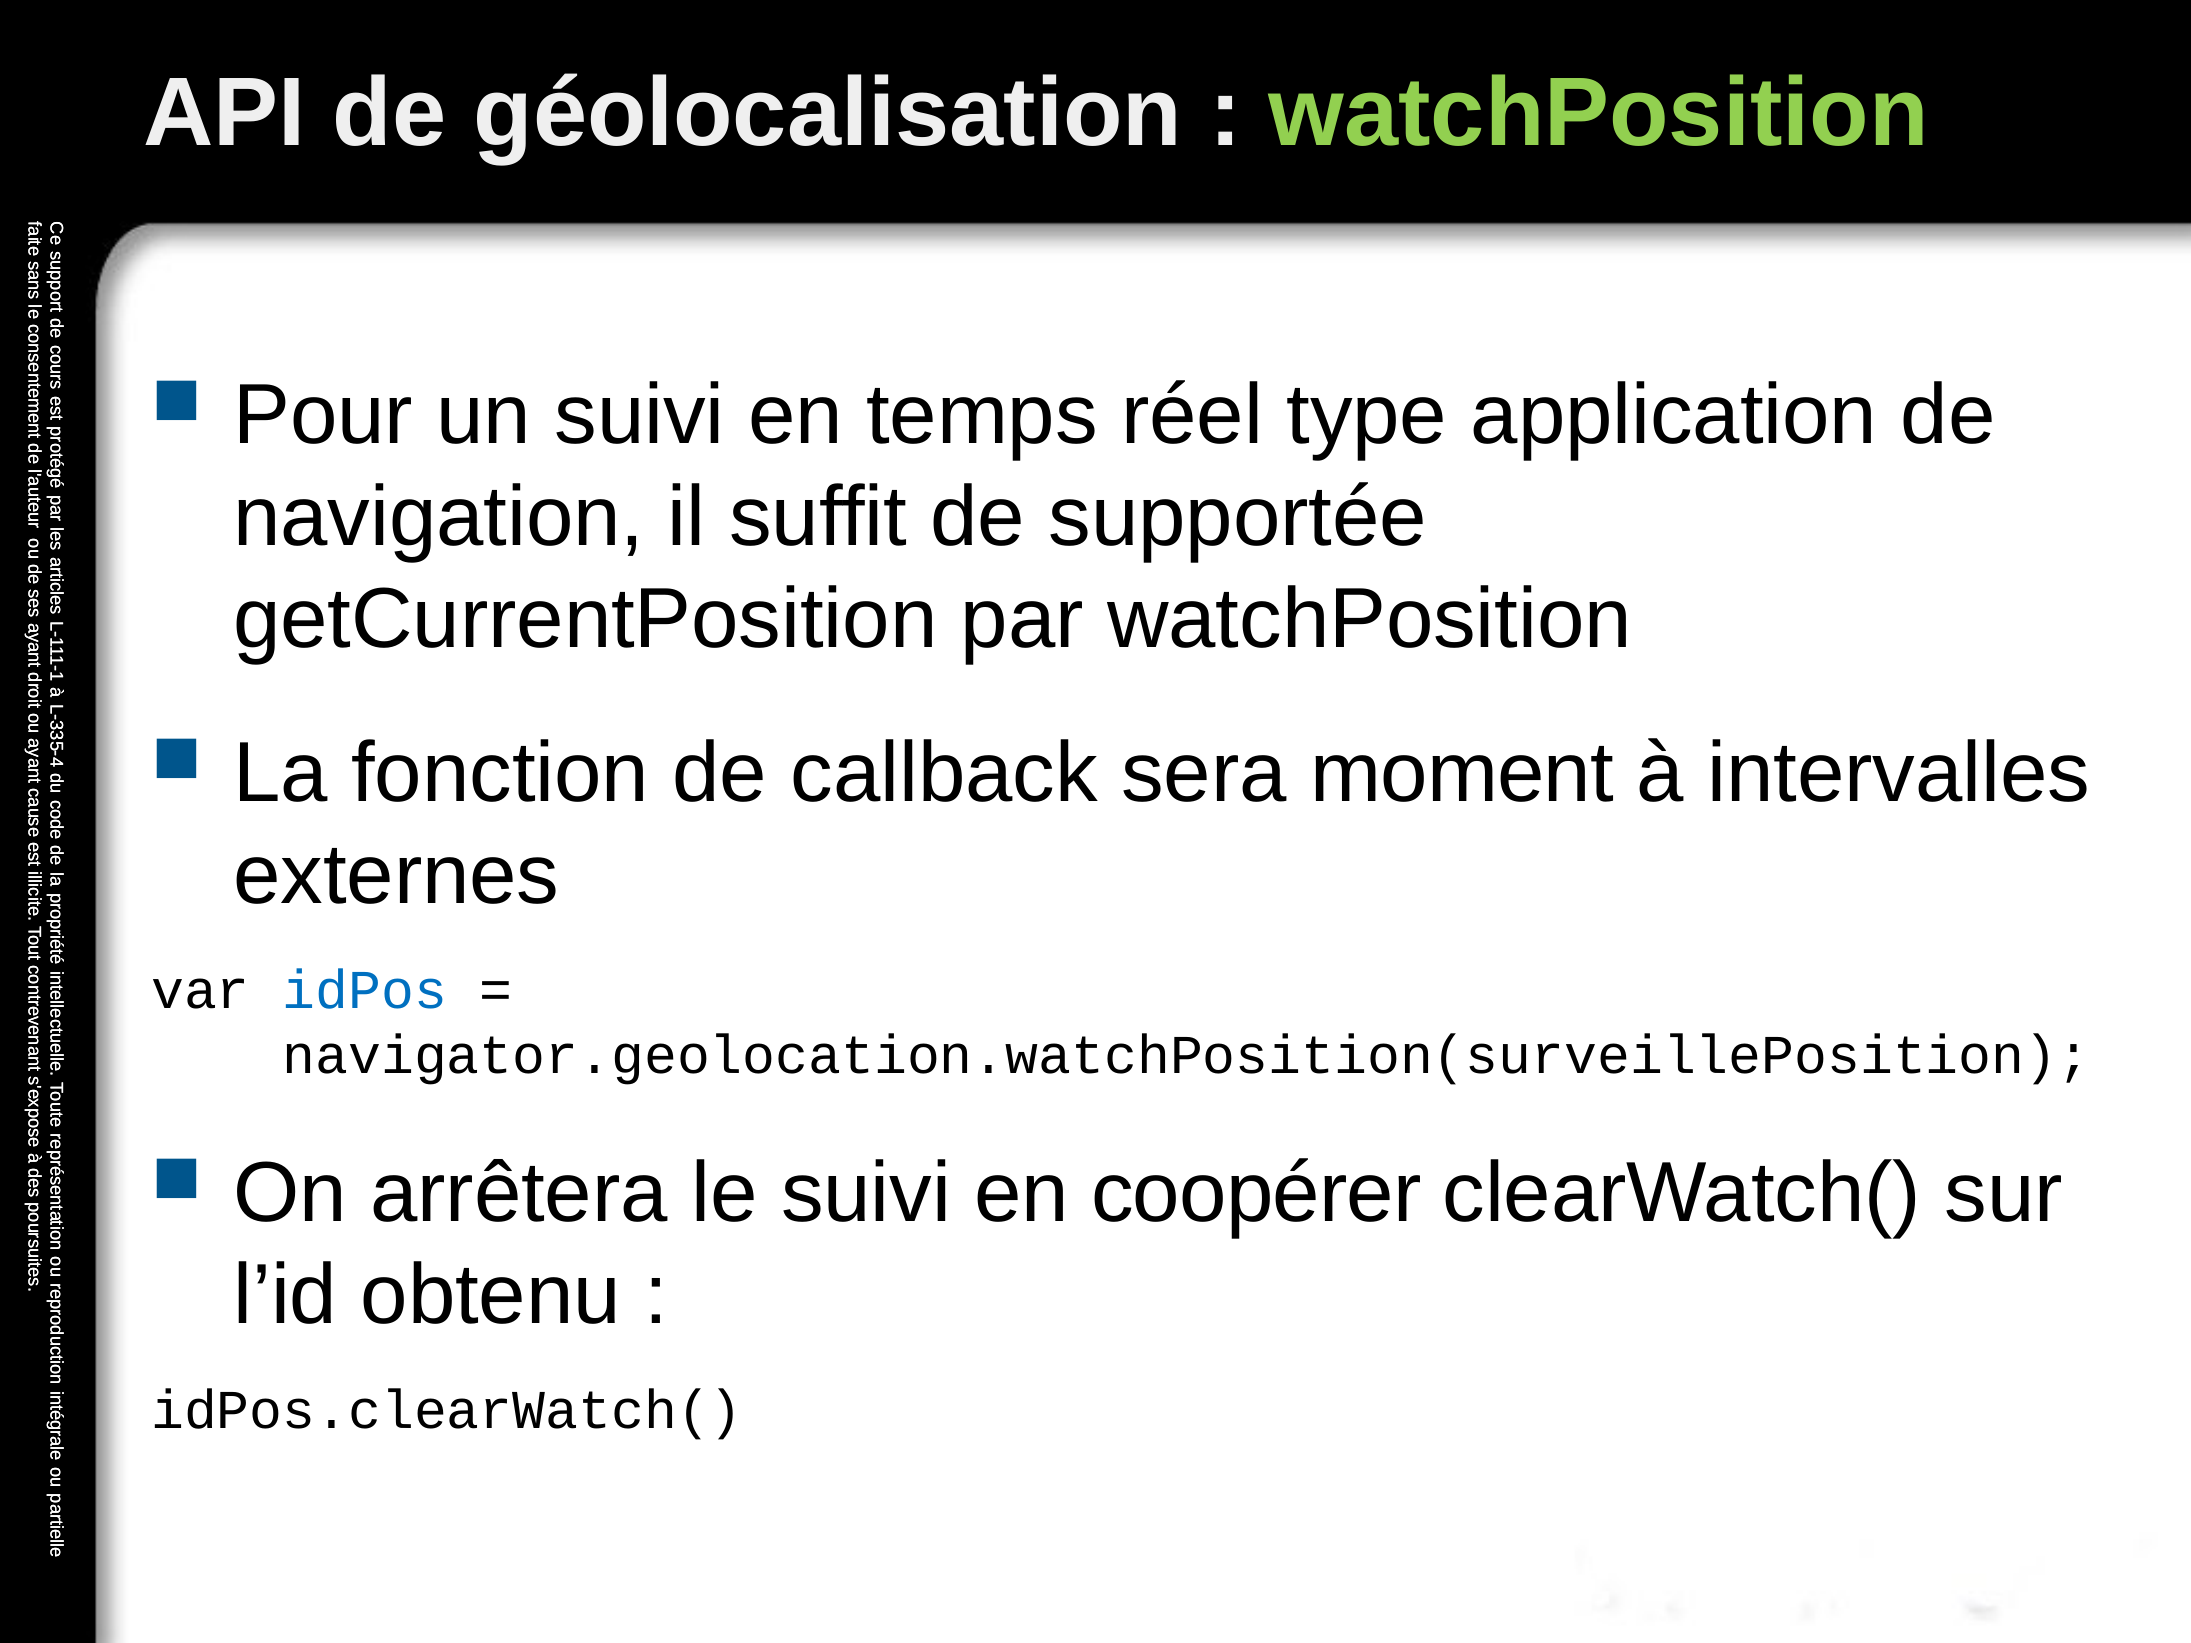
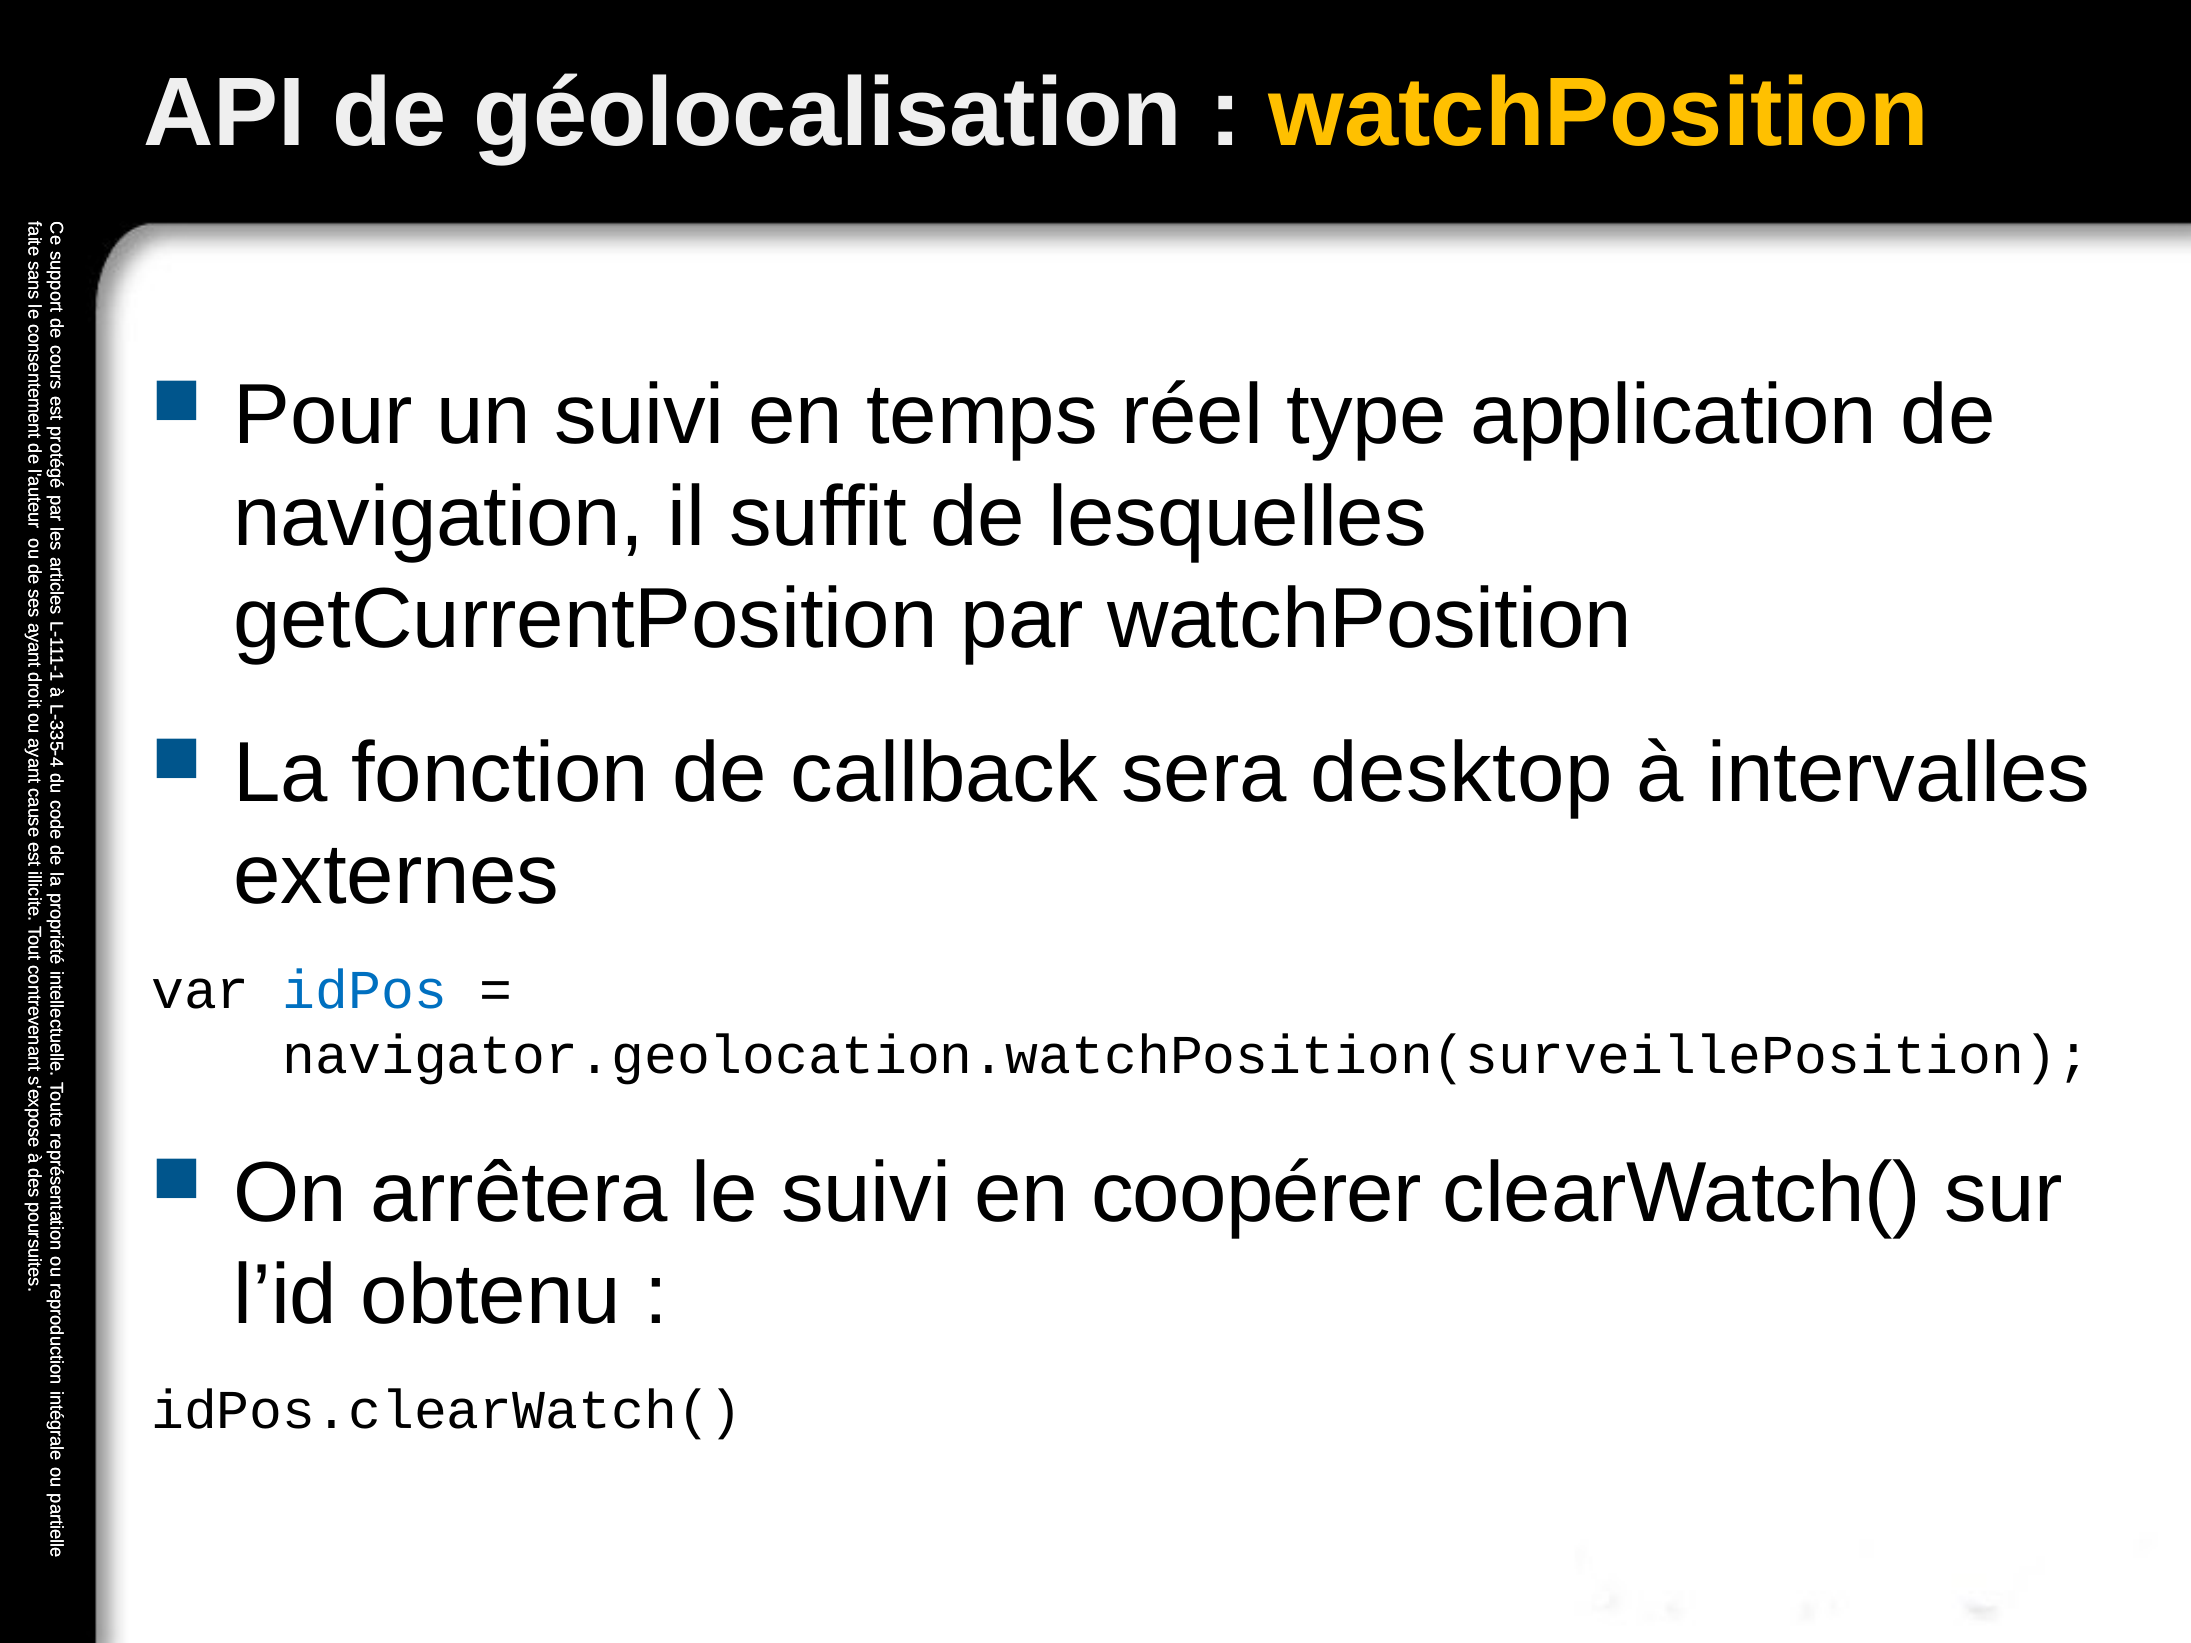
watchPosition colour: light green -> yellow (1599, 113)
supportée: supportée -> lesquelles (1238, 517)
moment: moment -> desktop (1461, 773)
